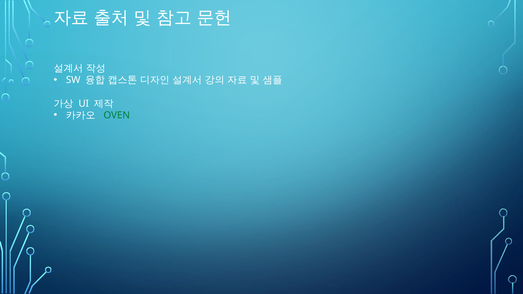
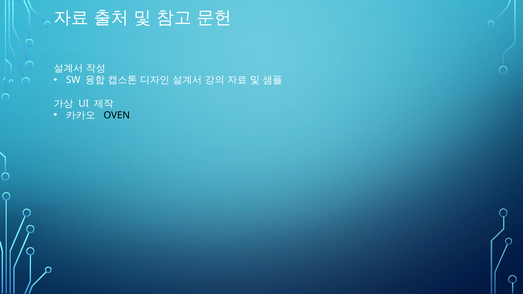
OVEN colour: green -> black (117, 115)
